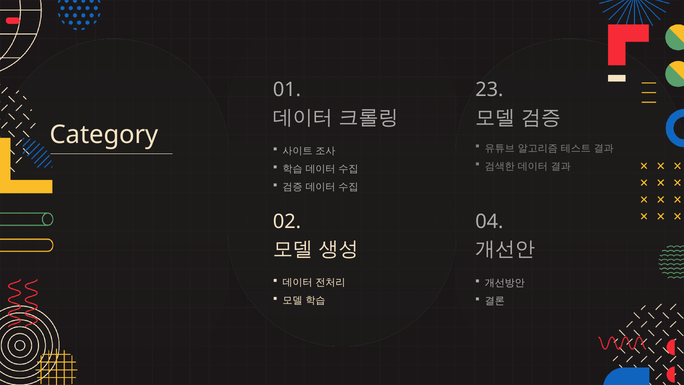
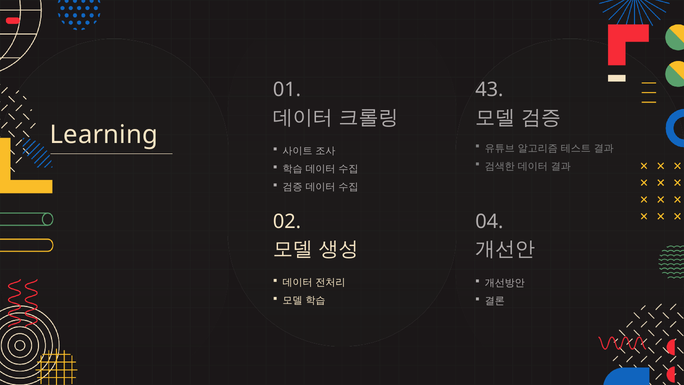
23: 23 -> 43 (489, 90)
Category: Category -> Learning (104, 135)
